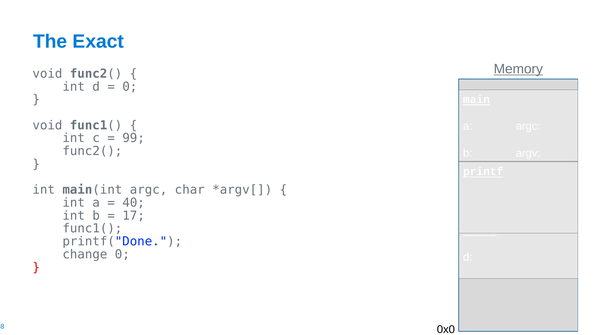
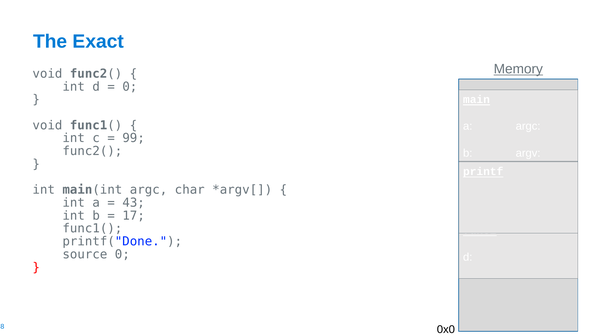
40: 40 -> 43 (134, 203)
change: change -> source (85, 255)
